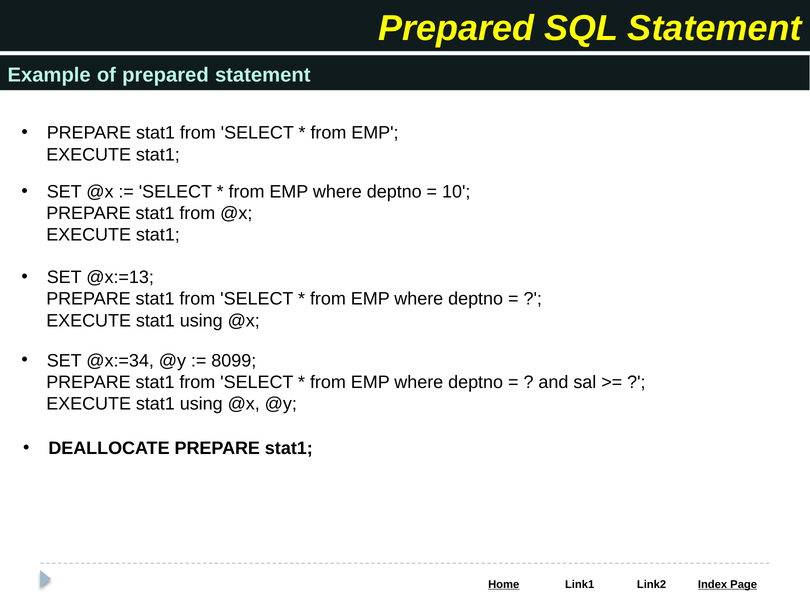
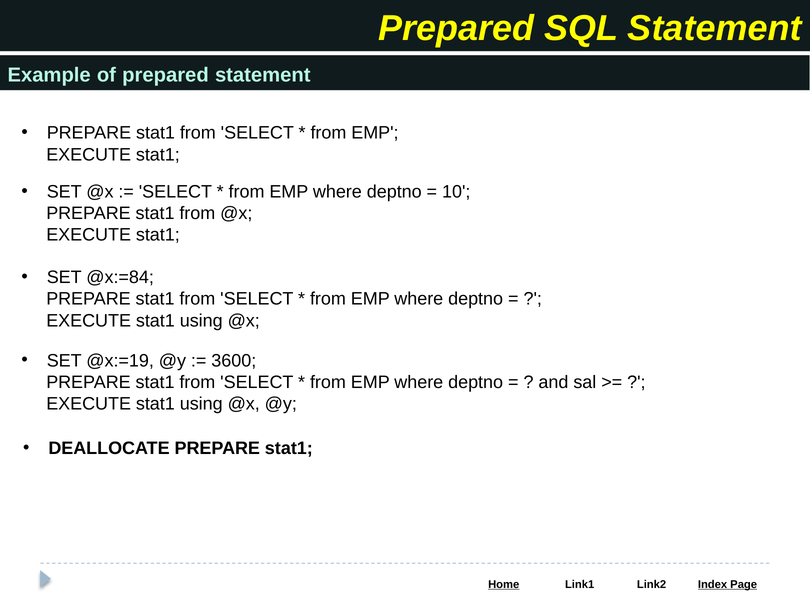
@x:=13: @x:=13 -> @x:=84 (120, 277)
@x:=34: @x:=34 -> @x:=19 (120, 360)
8099: 8099 -> 3600 (234, 360)
